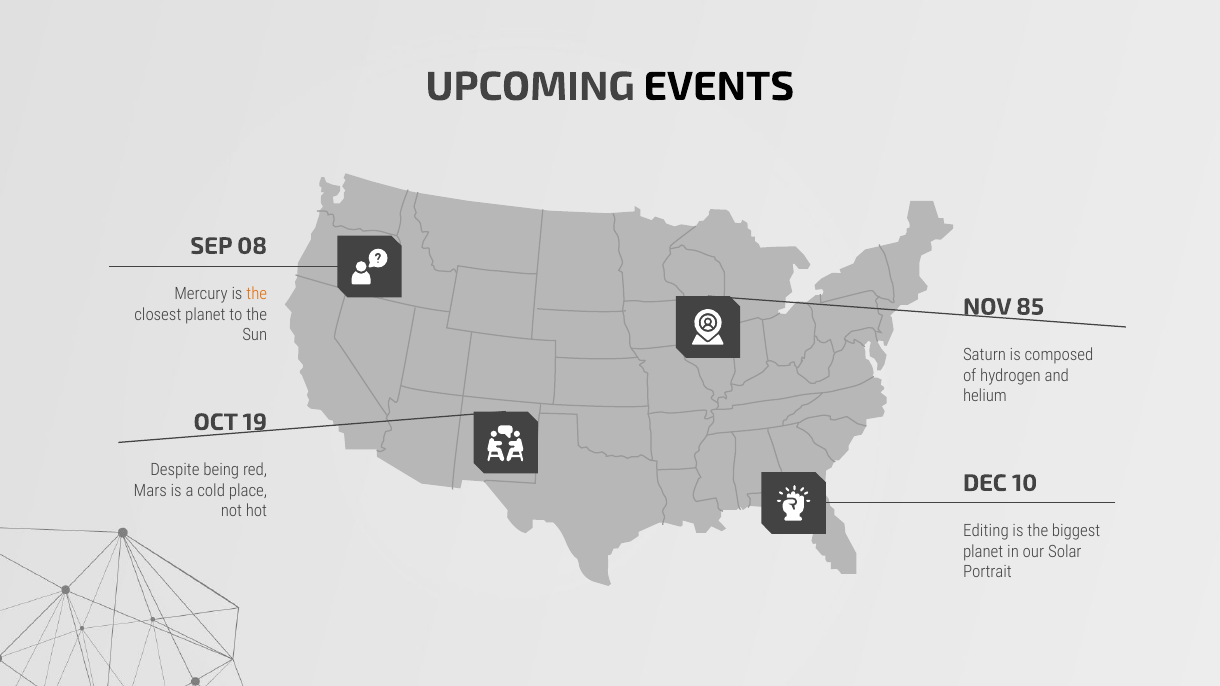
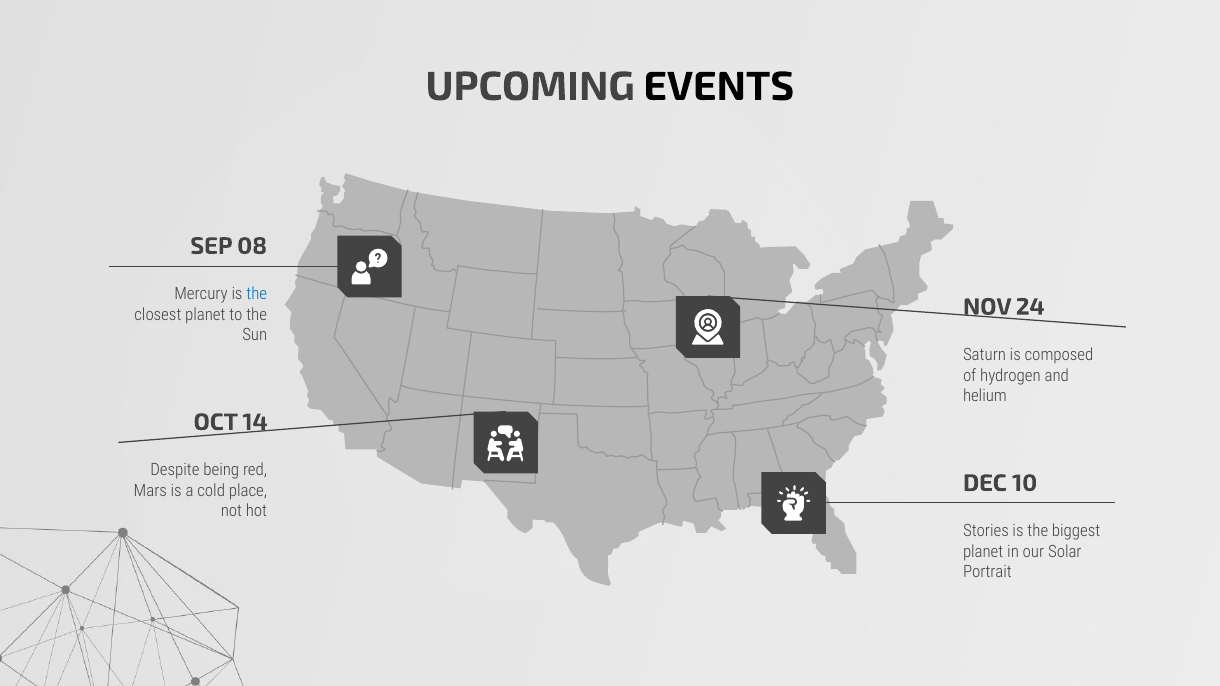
the colour: orange -> blue (257, 294)
85: 85 -> 24 (1030, 307)
19: 19 -> 14 (255, 422)
Editing: Editing -> Stories (986, 532)
